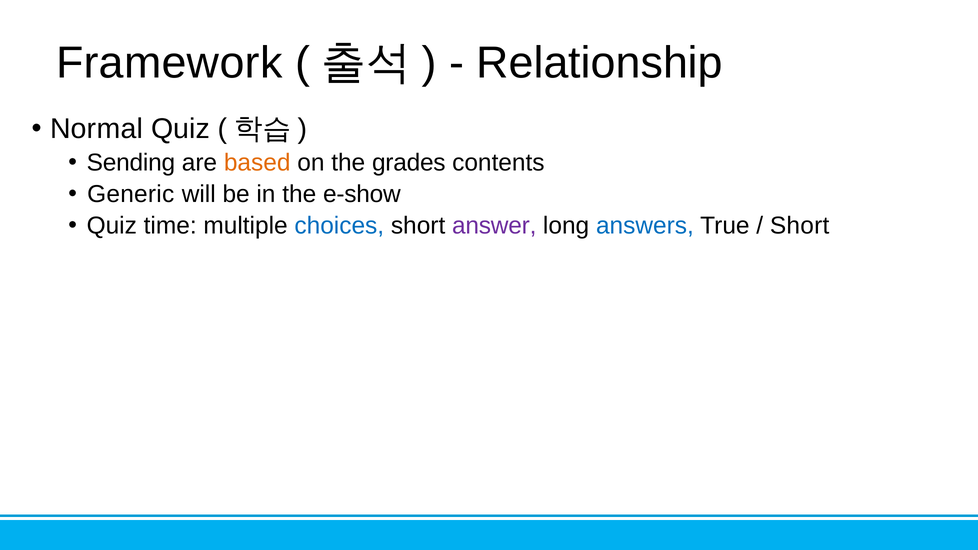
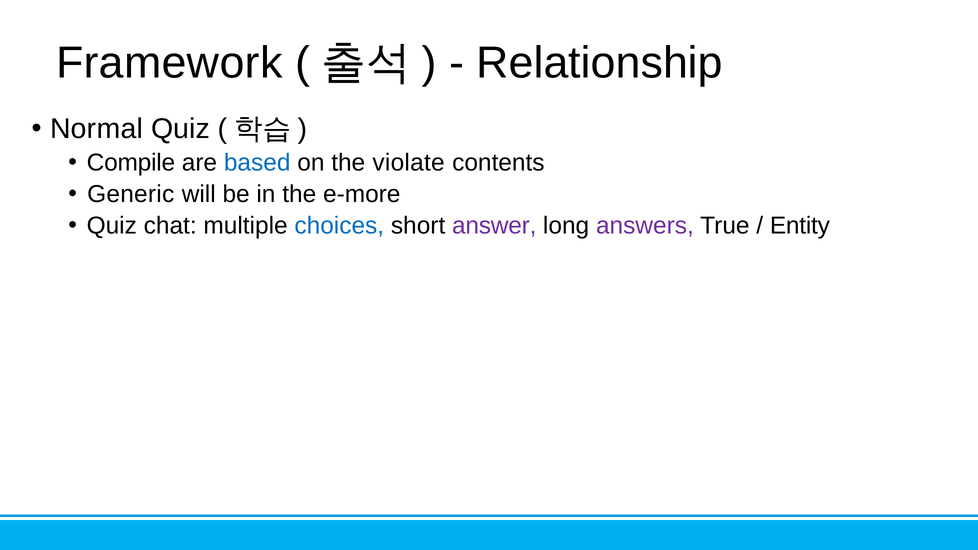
Sending: Sending -> Compile (131, 163)
based colour: orange -> blue (257, 163)
grades: grades -> violate (409, 163)
e-show: e-show -> e-more (362, 194)
time: time -> chat (170, 226)
answers colour: blue -> purple (645, 226)
Short: Short -> Entity (800, 226)
